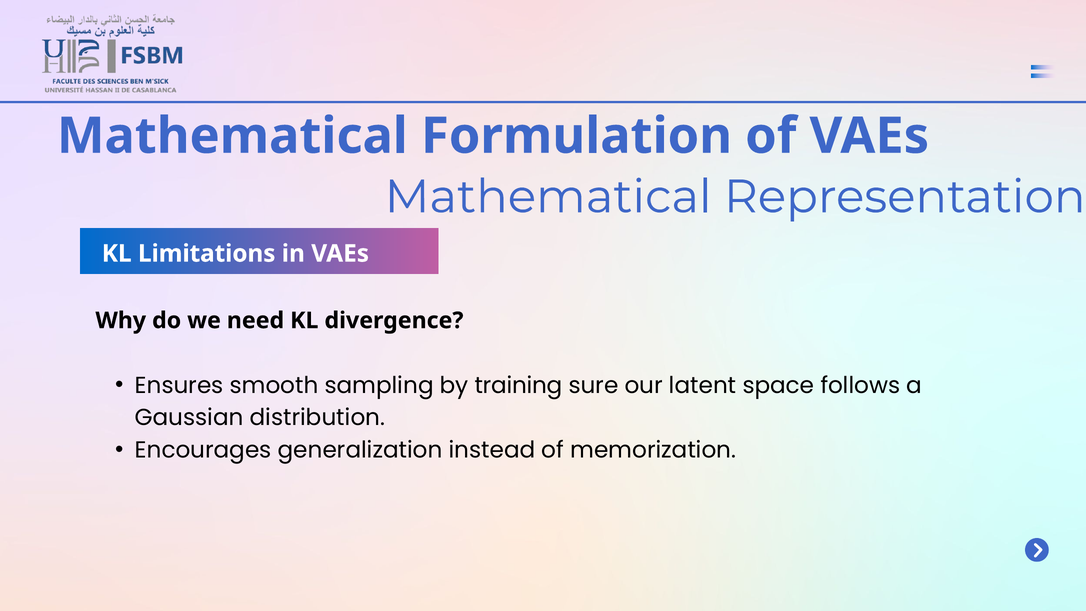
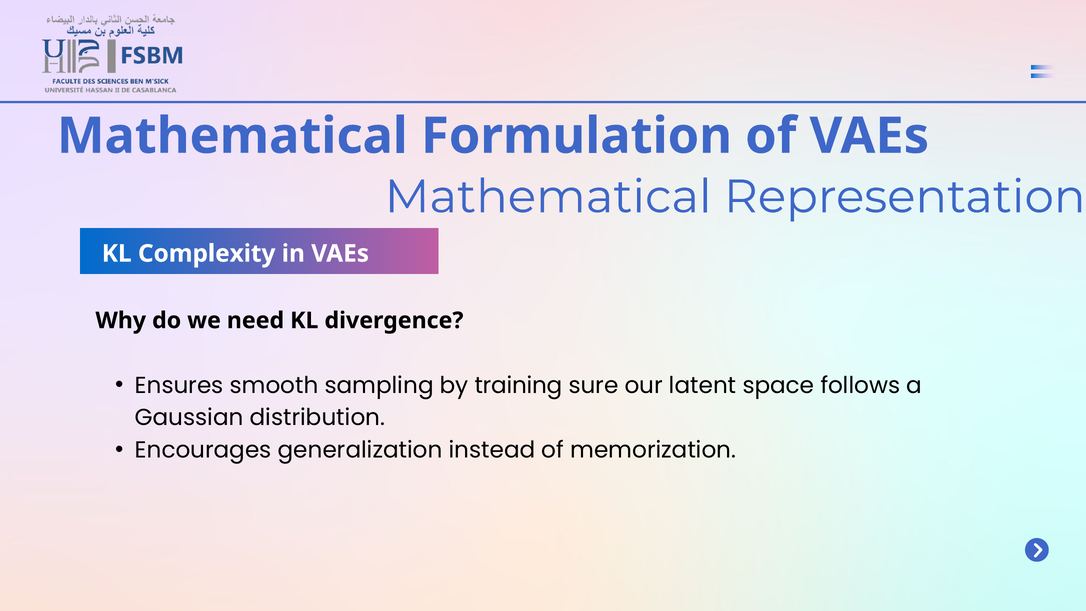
Limitations: Limitations -> Complexity (207, 254)
